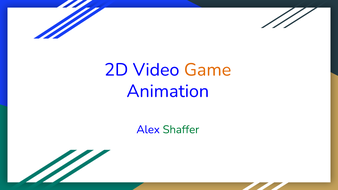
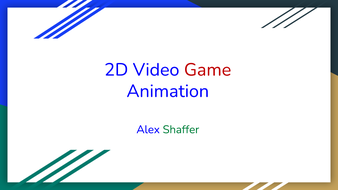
Game colour: orange -> red (208, 70)
